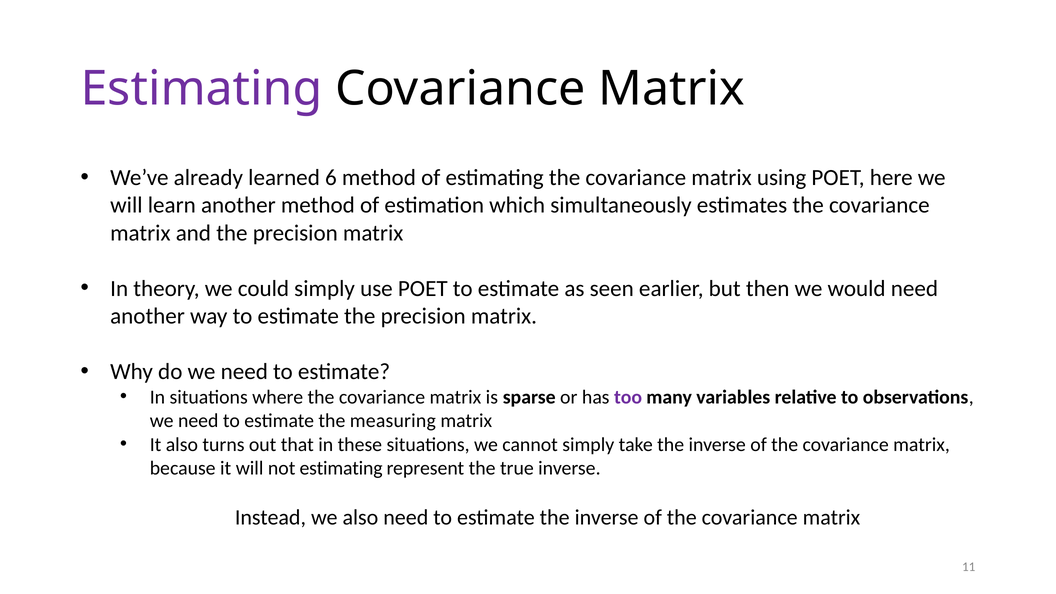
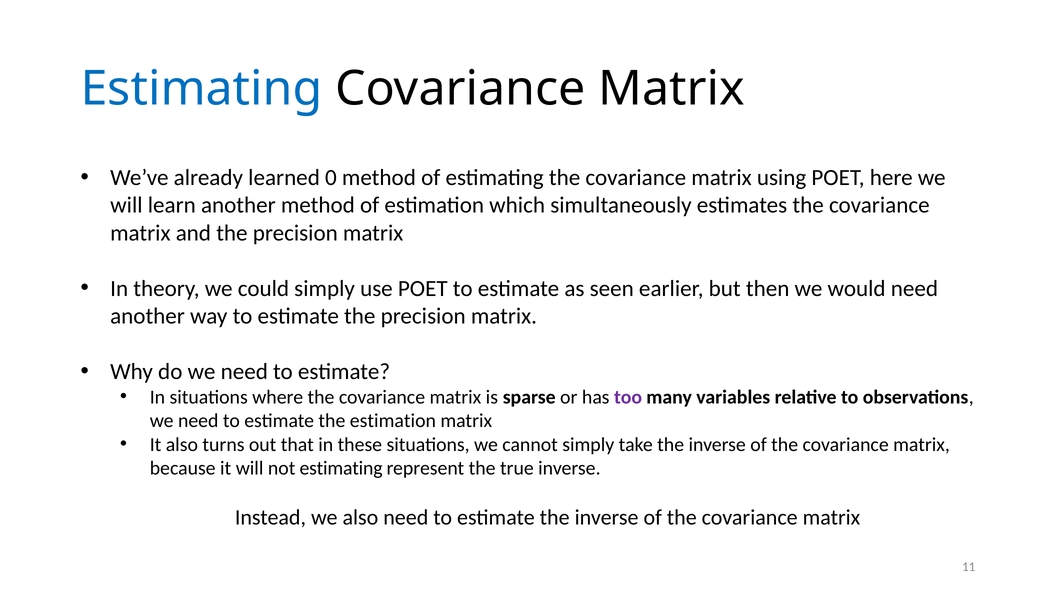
Estimating colour: purple -> blue (202, 89)
6: 6 -> 0 (331, 178)
the measuring: measuring -> estimation (393, 421)
